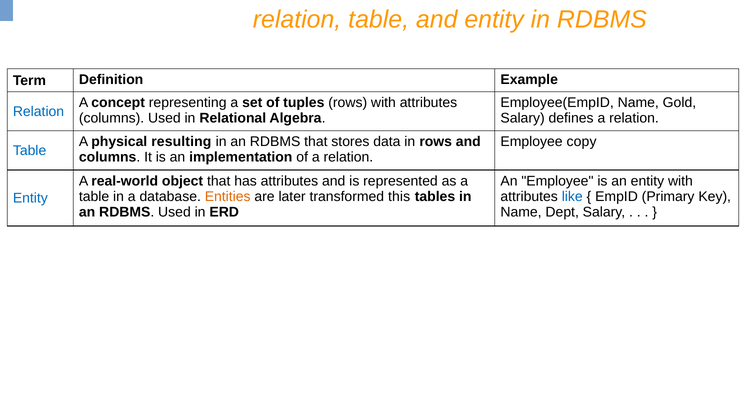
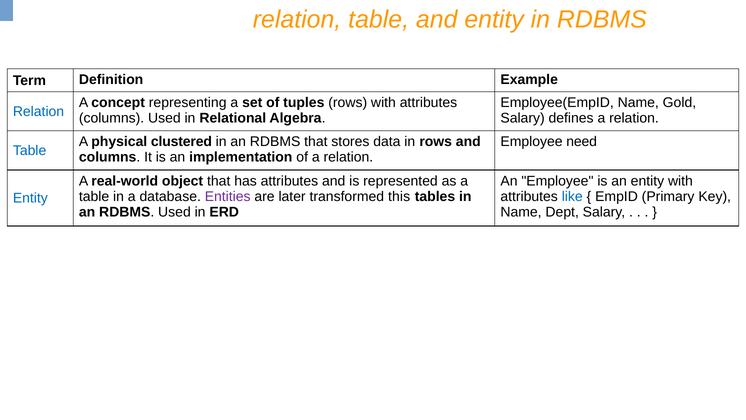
resulting: resulting -> clustered (181, 142)
copy: copy -> need (582, 142)
Entities colour: orange -> purple (228, 196)
